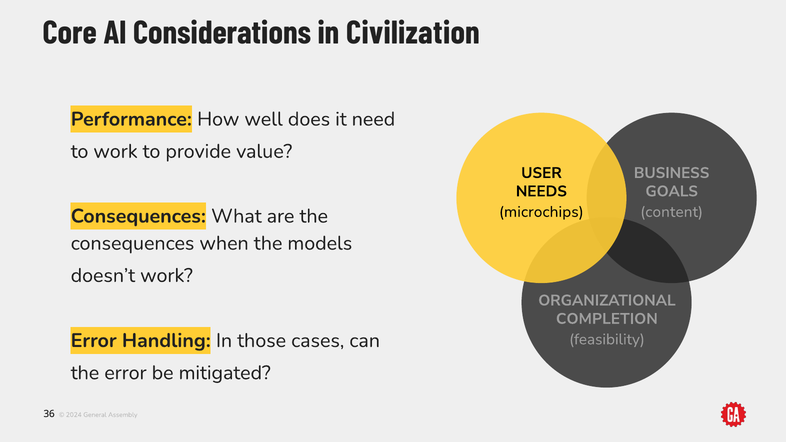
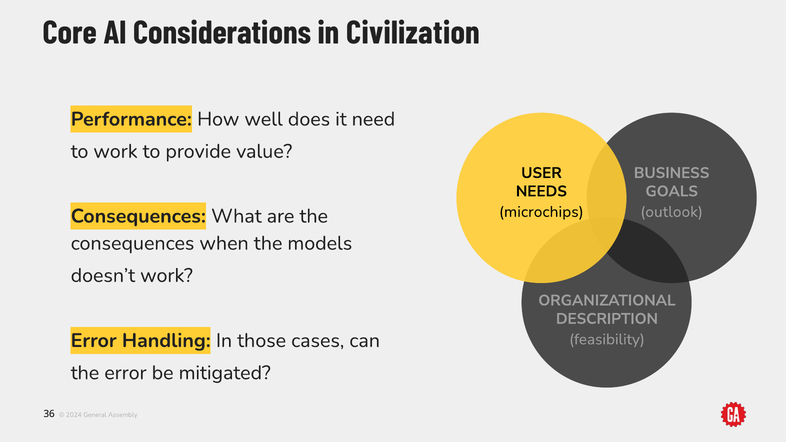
content: content -> outlook (672, 212)
COMPLETION: COMPLETION -> DESCRIPTION (607, 319)
